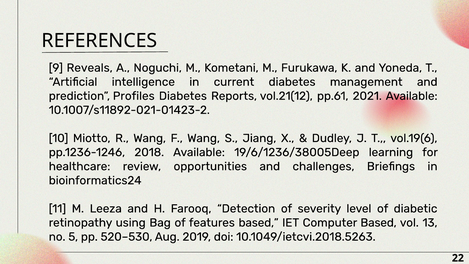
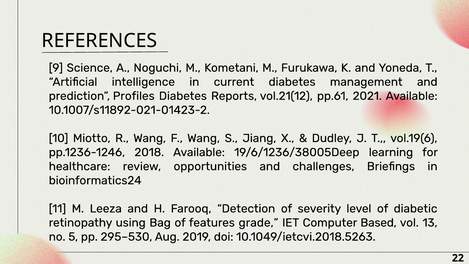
Reveals: Reveals -> Science (90, 68)
features based: based -> grade (258, 223)
520–530: 520–530 -> 295–530 (126, 237)
